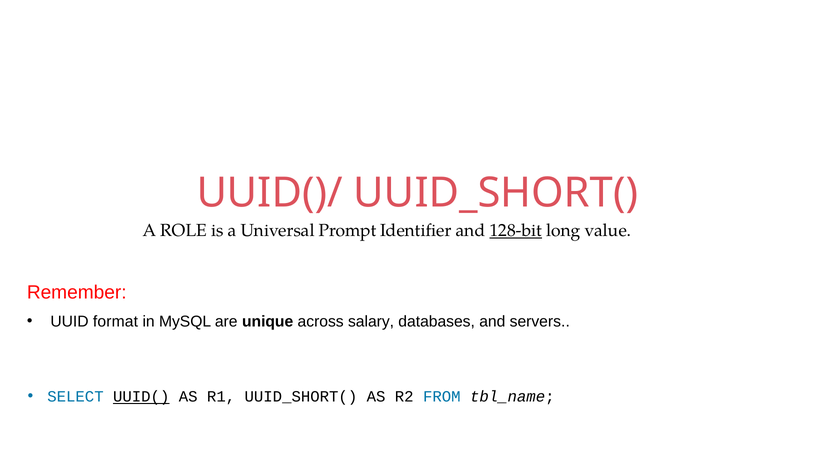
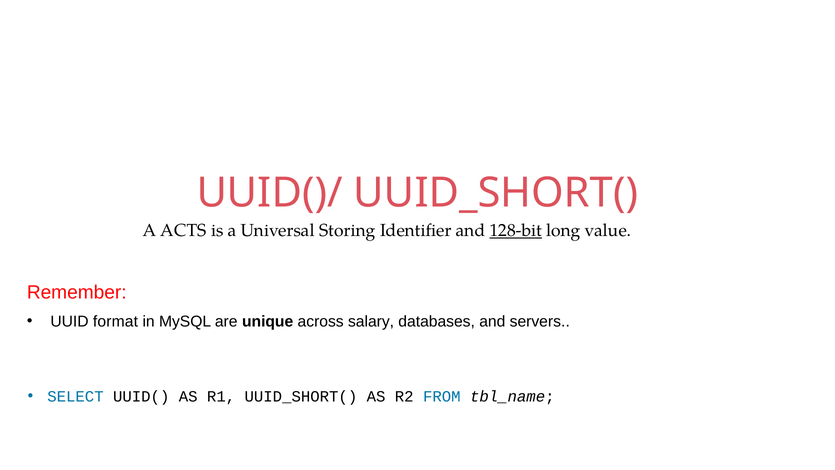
ROLE: ROLE -> ACTS (184, 230)
Prompt: Prompt -> Storing (347, 230)
UUID( underline: present -> none (141, 396)
